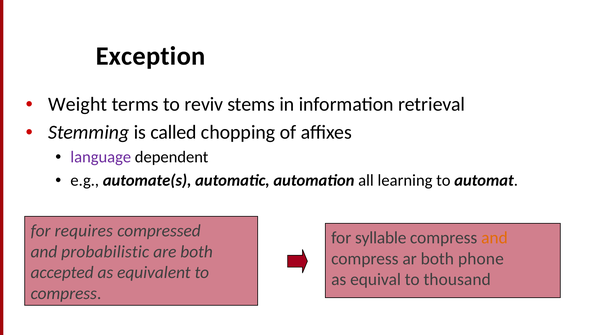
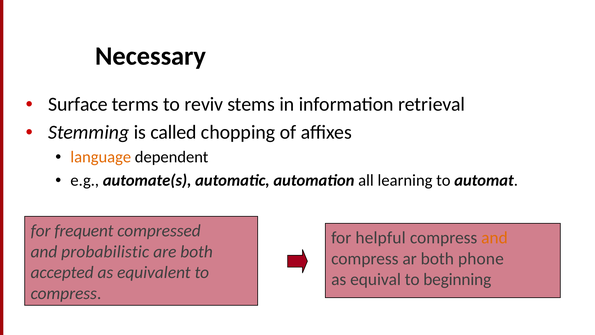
Exception: Exception -> Necessary (151, 56)
Weight: Weight -> Surface (78, 104)
language colour: purple -> orange (101, 157)
requires: requires -> frequent (84, 231)
syllable: syllable -> helpful (381, 238)
thousand: thousand -> beginning (457, 279)
